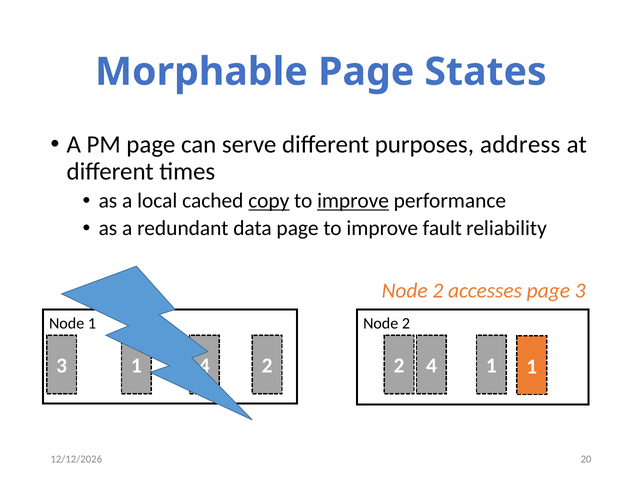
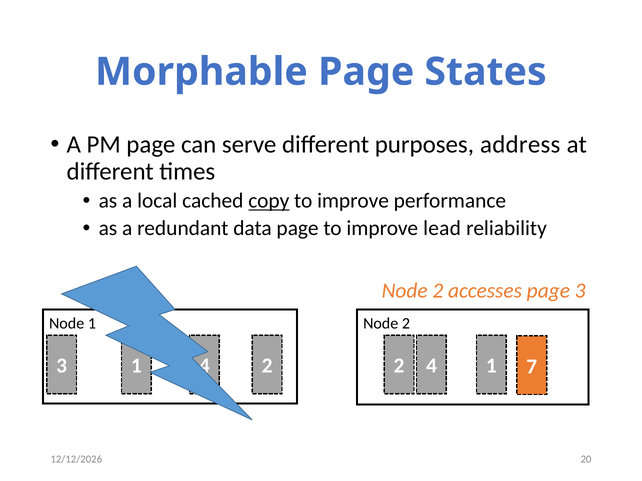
improve underline: present -> none (353, 201)
fault: fault -> lead (442, 229)
1 1: 1 -> 7 (532, 367)
